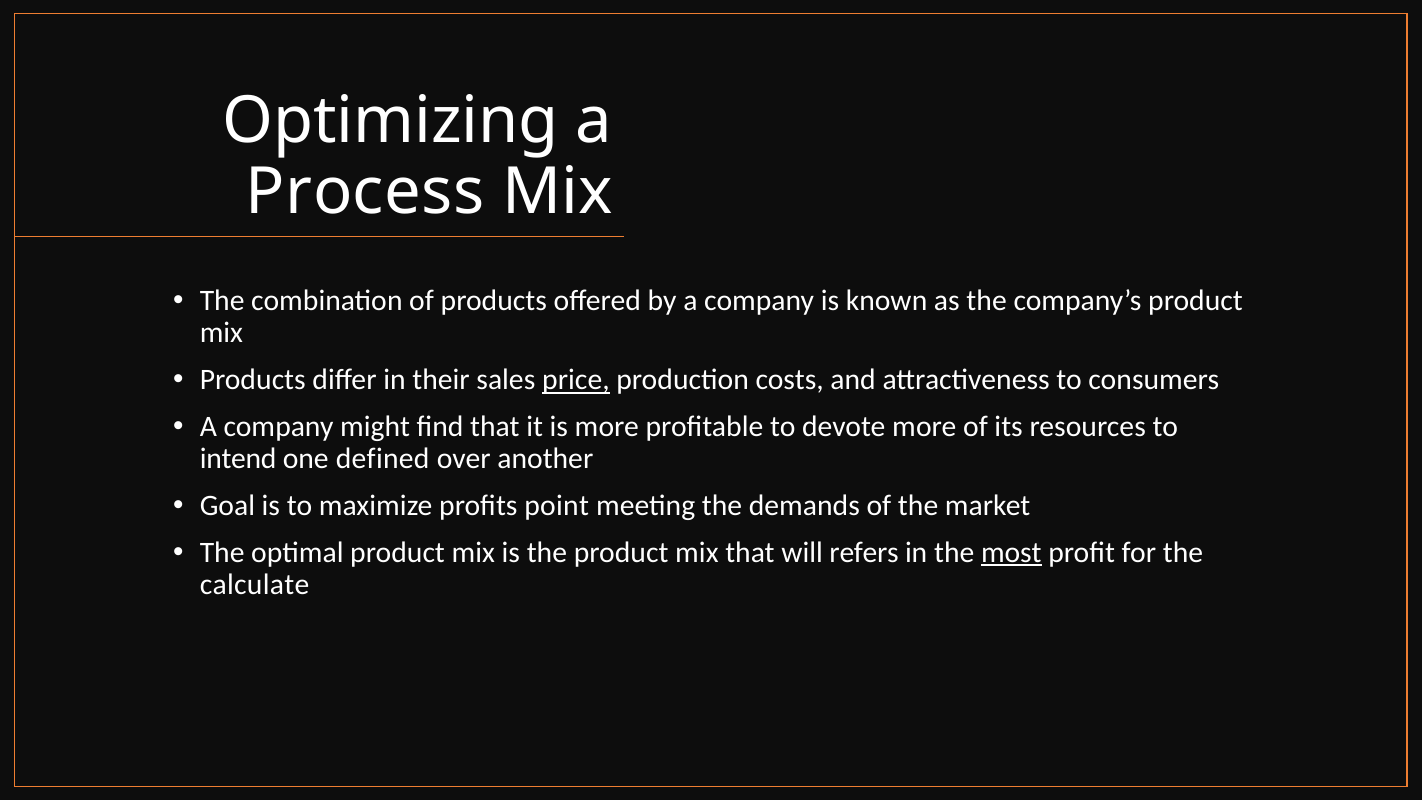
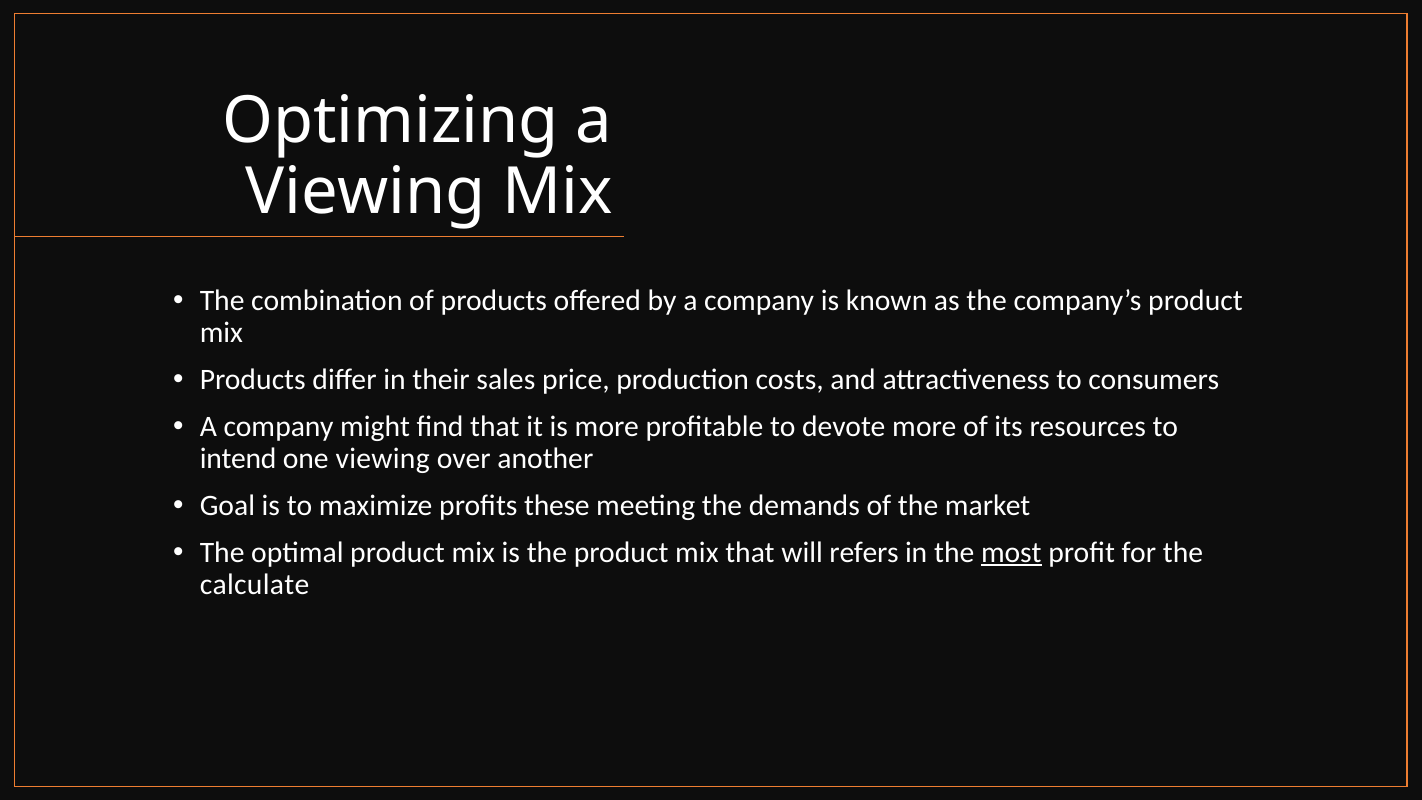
Process: Process -> Viewing (366, 192)
price underline: present -> none (576, 380)
one defined: defined -> viewing (383, 459)
point: point -> these (557, 506)
